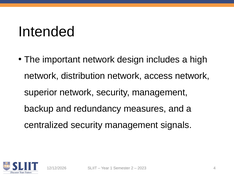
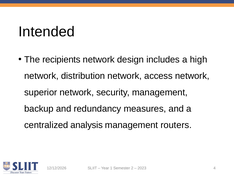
important: important -> recipients (61, 59)
centralized security: security -> analysis (87, 125)
signals: signals -> routers (176, 125)
